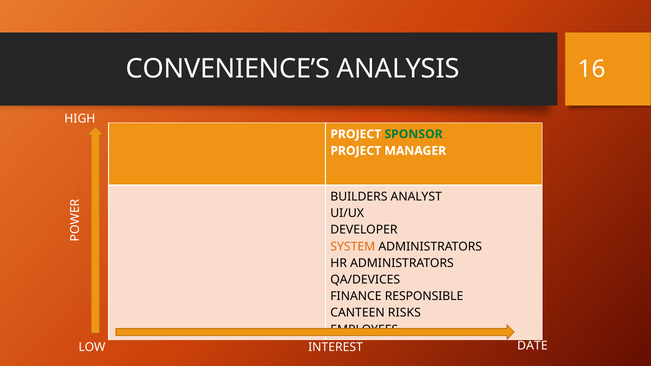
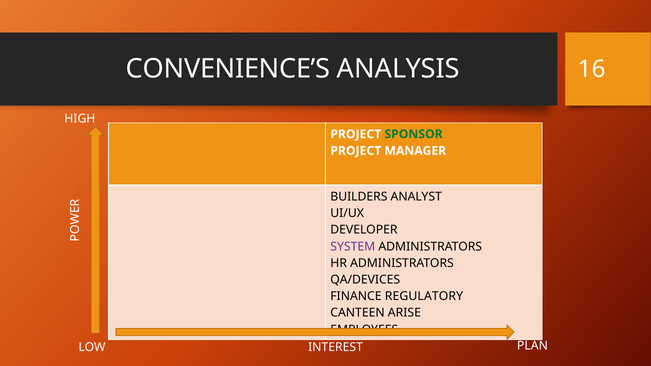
SYSTEM colour: orange -> purple (353, 247)
RESPONSIBLE: RESPONSIBLE -> REGULATORY (424, 296)
RISKS: RISKS -> ARISE (404, 313)
DATE: DATE -> PLAN (532, 346)
